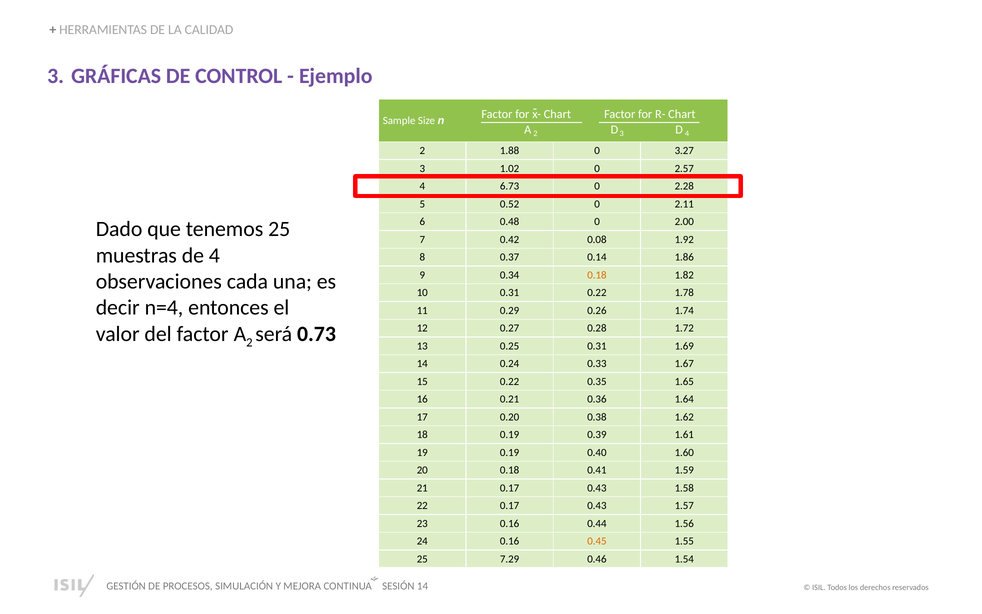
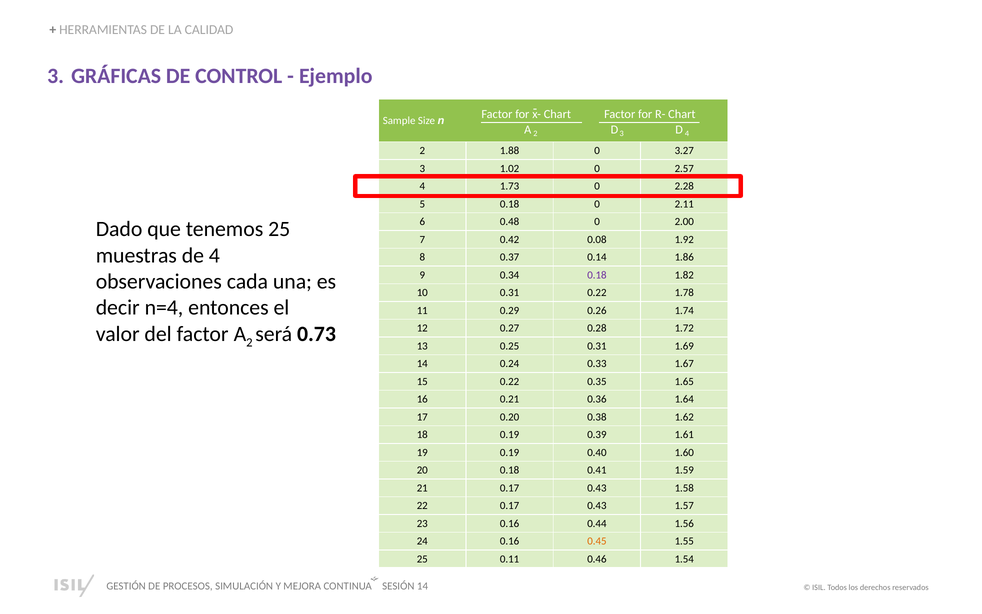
6.73: 6.73 -> 1.73 (510, 186)
5 0.52: 0.52 -> 0.18 (510, 204)
0.18 colour: orange -> purple (597, 275)
7.29: 7.29 -> 0.11 (510, 559)
